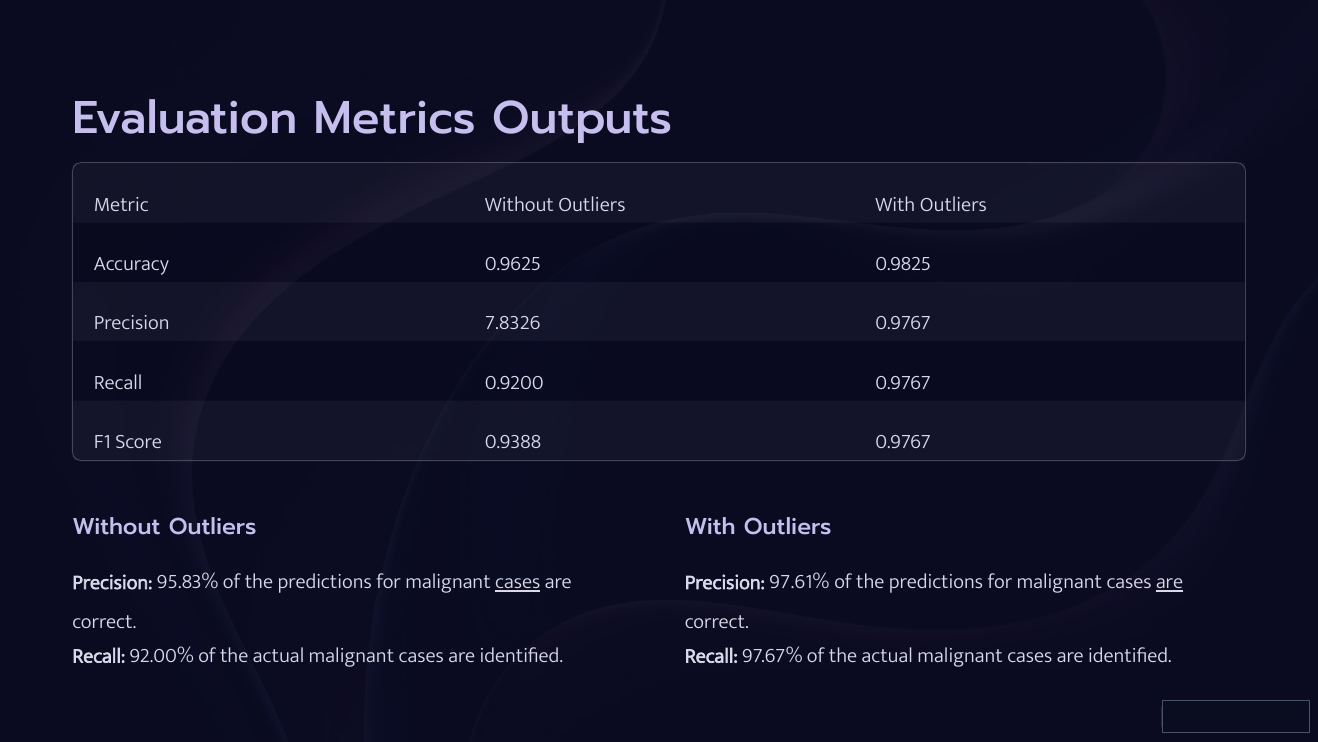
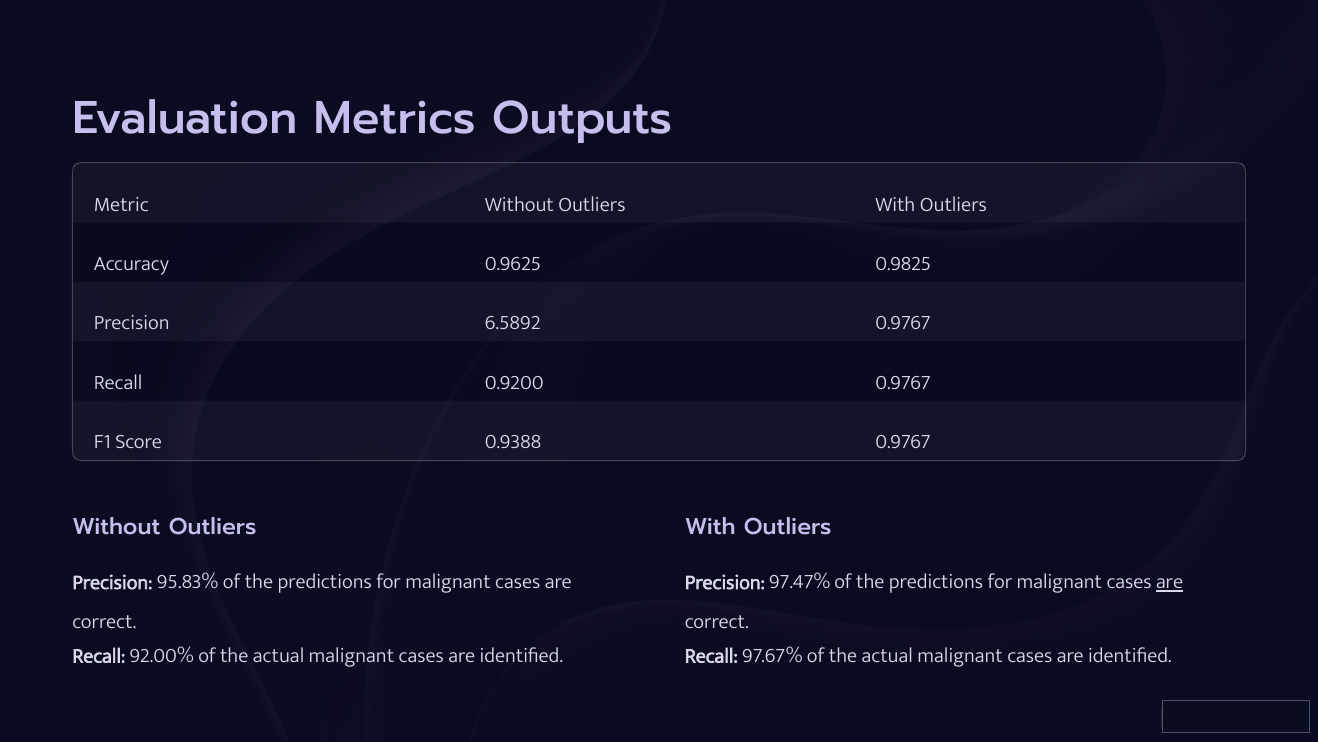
7.8326: 7.8326 -> 6.5892 (513, 323)
cases underline: present -> none (518, 582)
97.61%: 97.61% -> 97.47% (800, 582)
